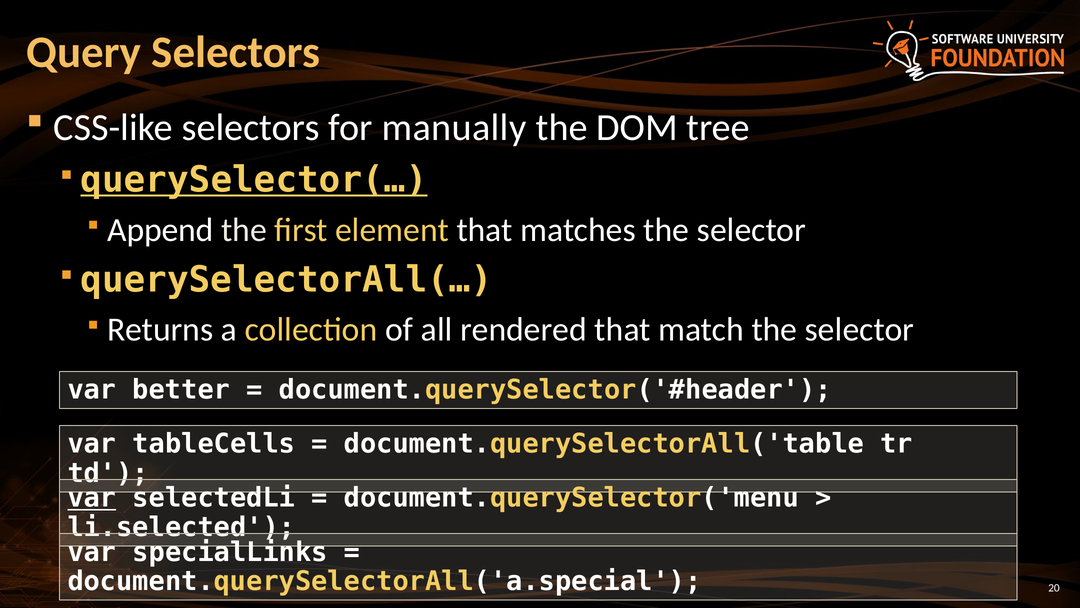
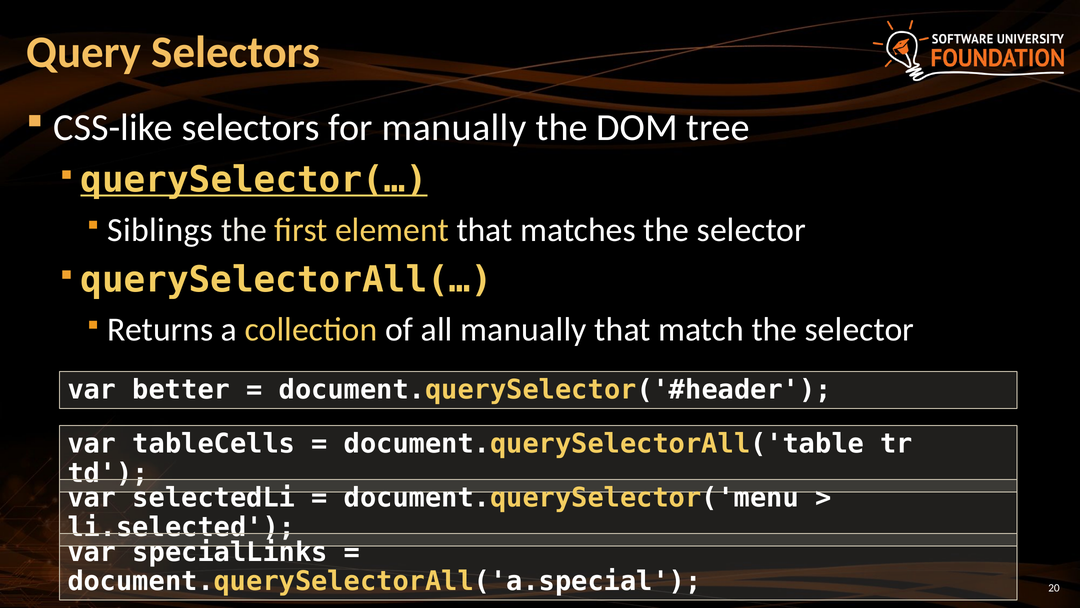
Append: Append -> Siblings (160, 230)
all rendered: rendered -> manually (523, 330)
var underline: present -> none (92, 498)
